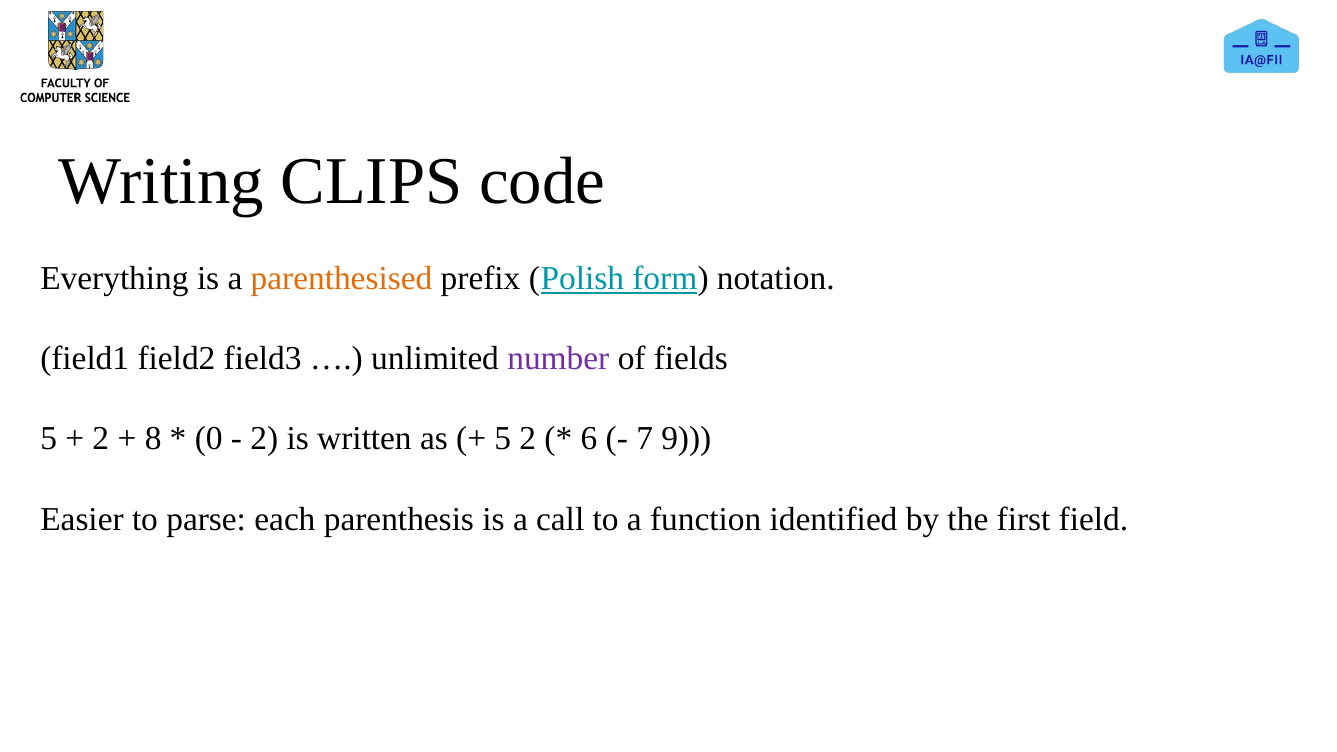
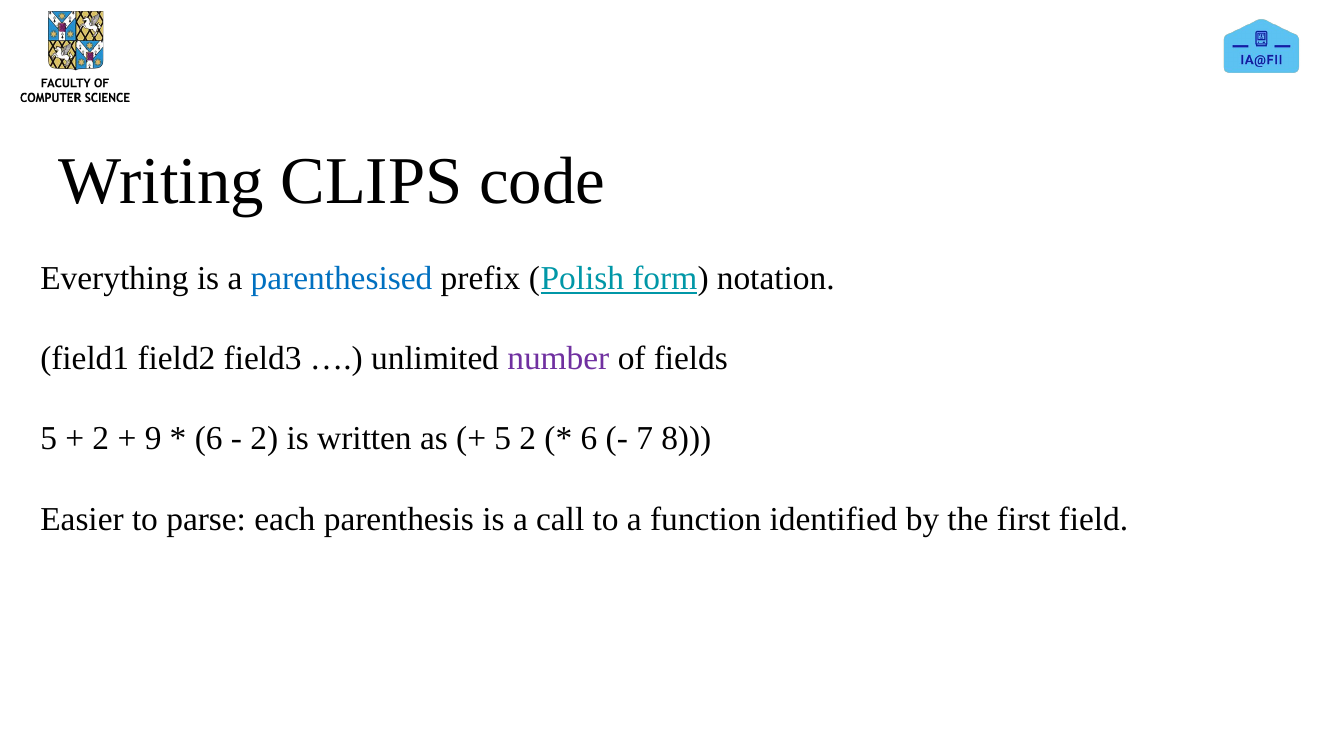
parenthesised colour: orange -> blue (341, 279)
8: 8 -> 9 (153, 439)
0: 0 -> 6 (209, 439)
9: 9 -> 8 (686, 439)
